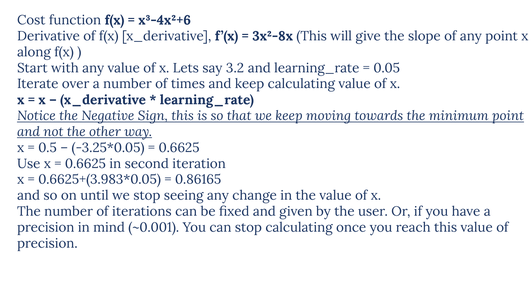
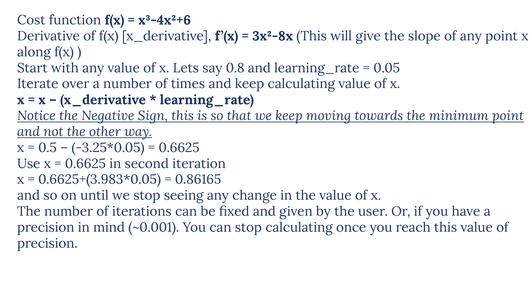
3.2: 3.2 -> 0.8 (235, 68)
